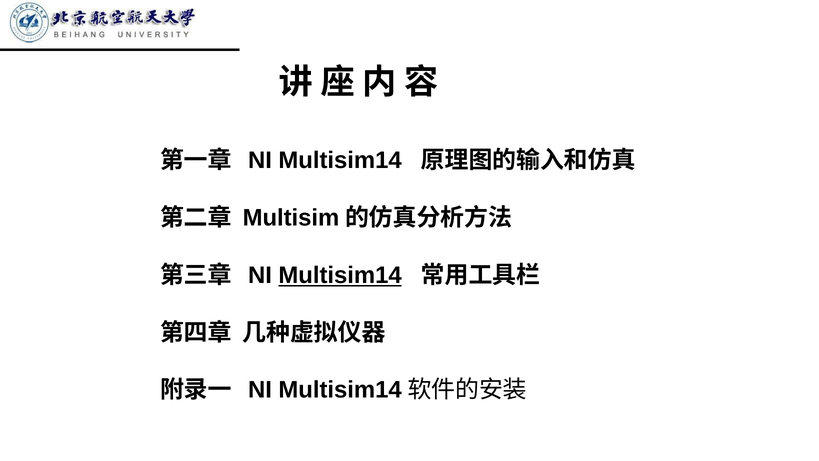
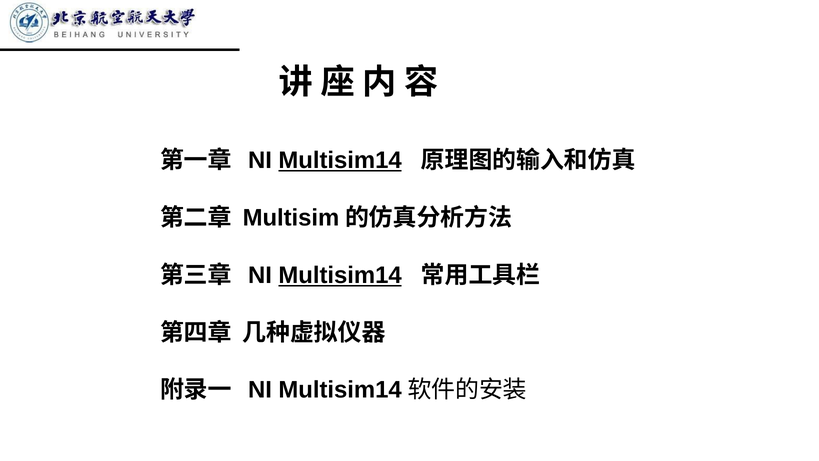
Multisim14 underline: none -> present (340, 160)
